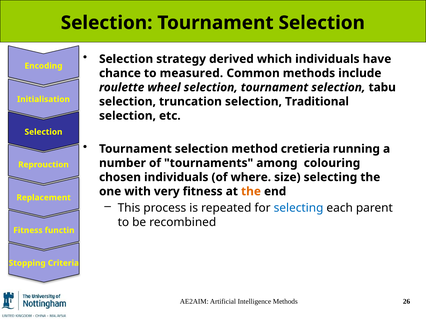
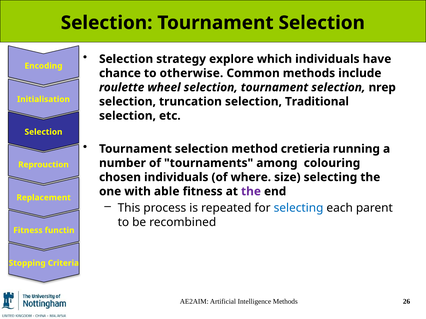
derived: derived -> explore (231, 59)
measured: measured -> otherwise (191, 73)
tabu: tabu -> nrep (382, 88)
very: very -> able (167, 192)
the colour: orange -> purple (251, 192)
